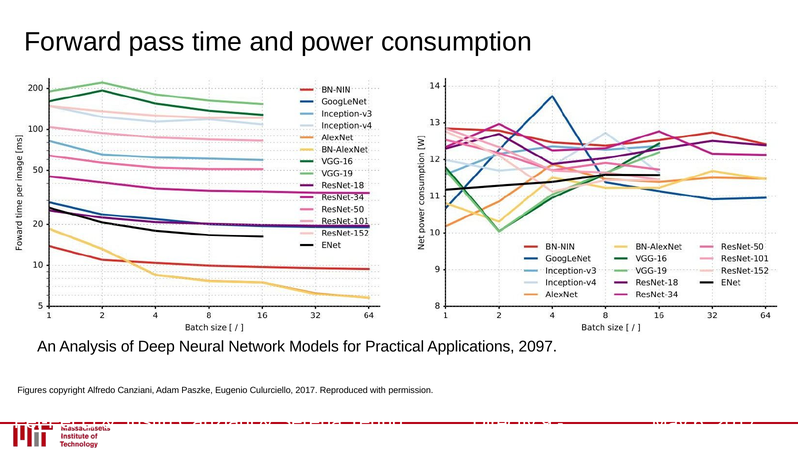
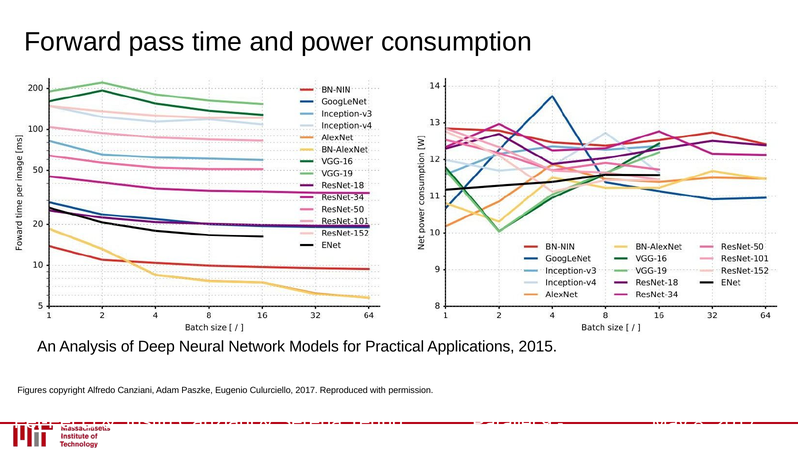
2097: 2097 -> 2015 (538, 346)
Directly: Directly -> Parallel (504, 423)
6: 6 -> 8 (701, 423)
